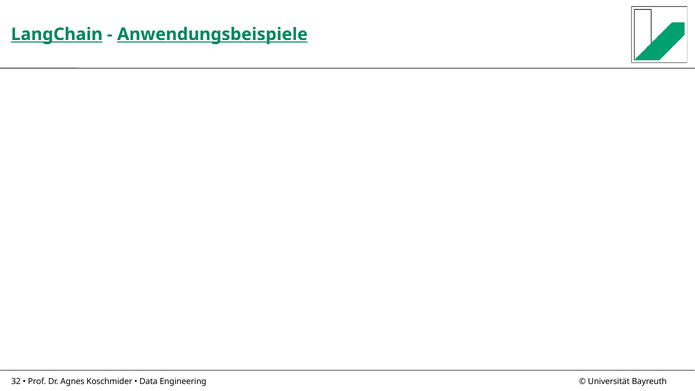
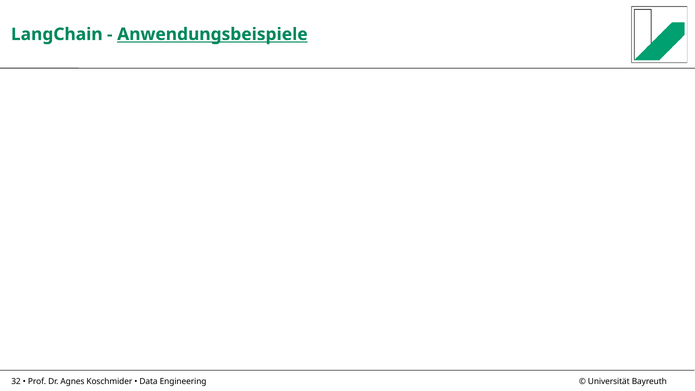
LangChain underline: present -> none (57, 34)
